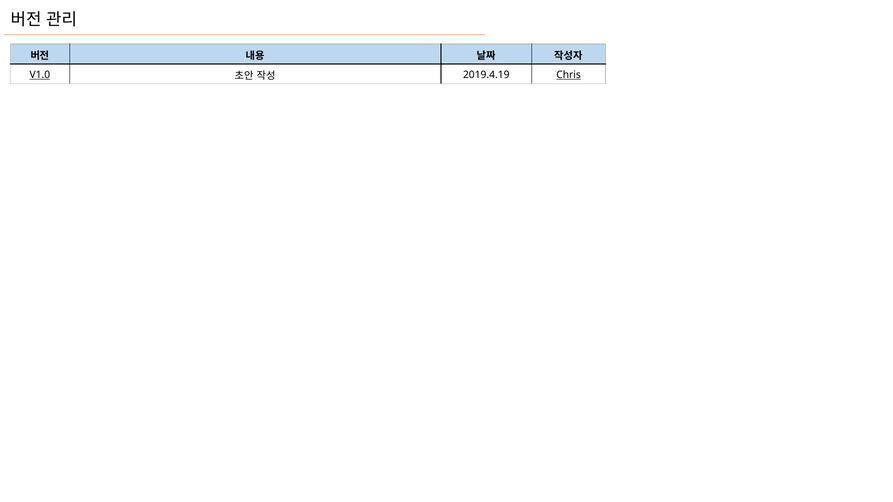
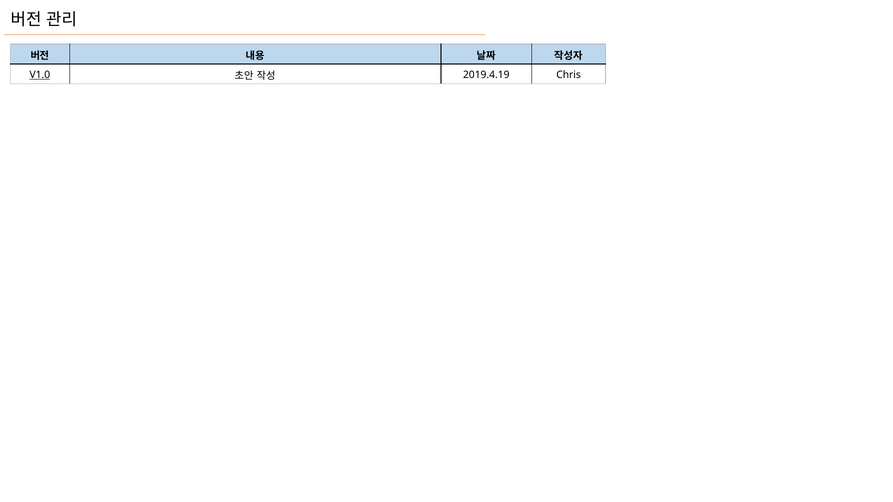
Chris underline: present -> none (569, 75)
